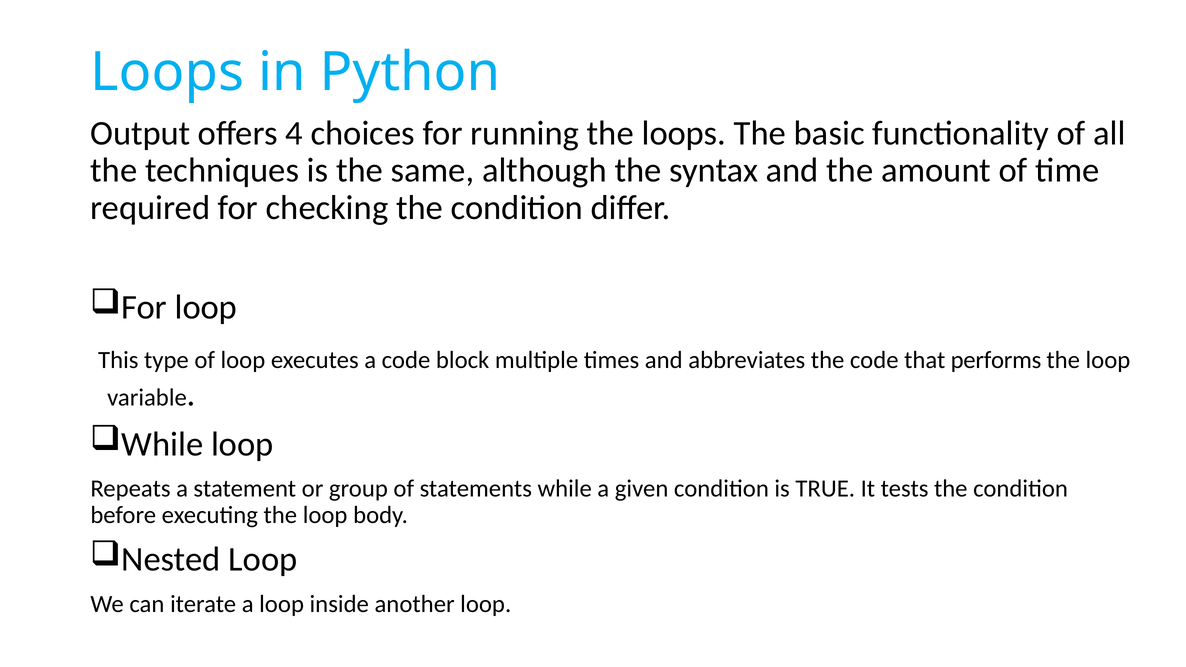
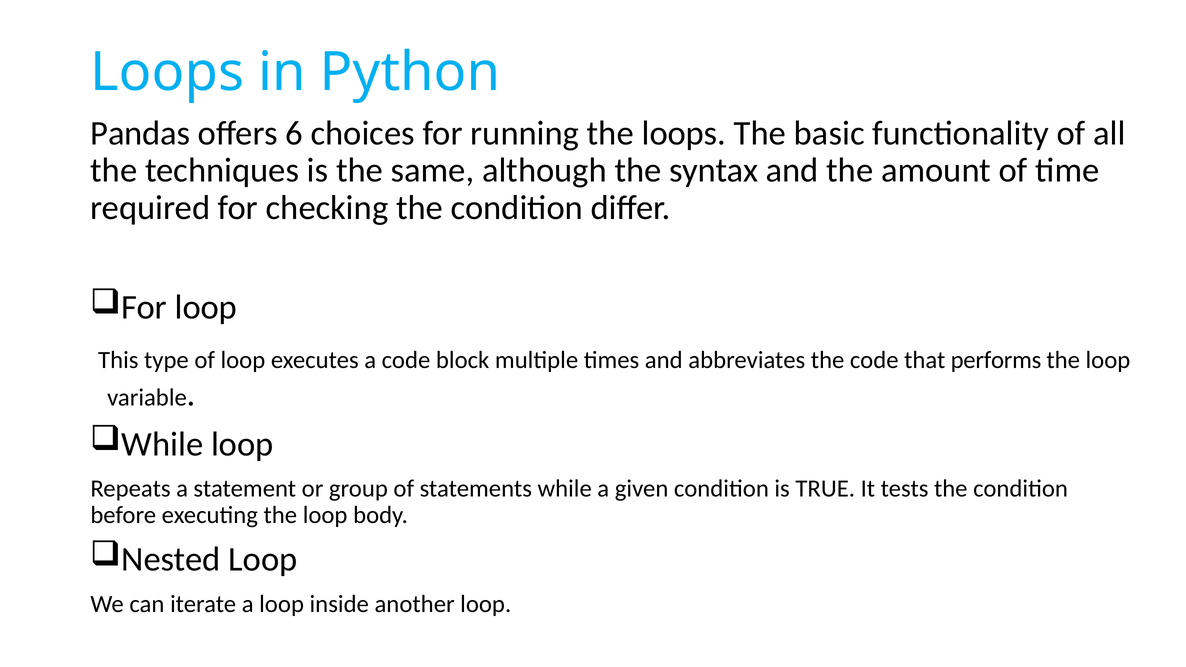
Output: Output -> Pandas (140, 133)
4: 4 -> 6 (294, 133)
